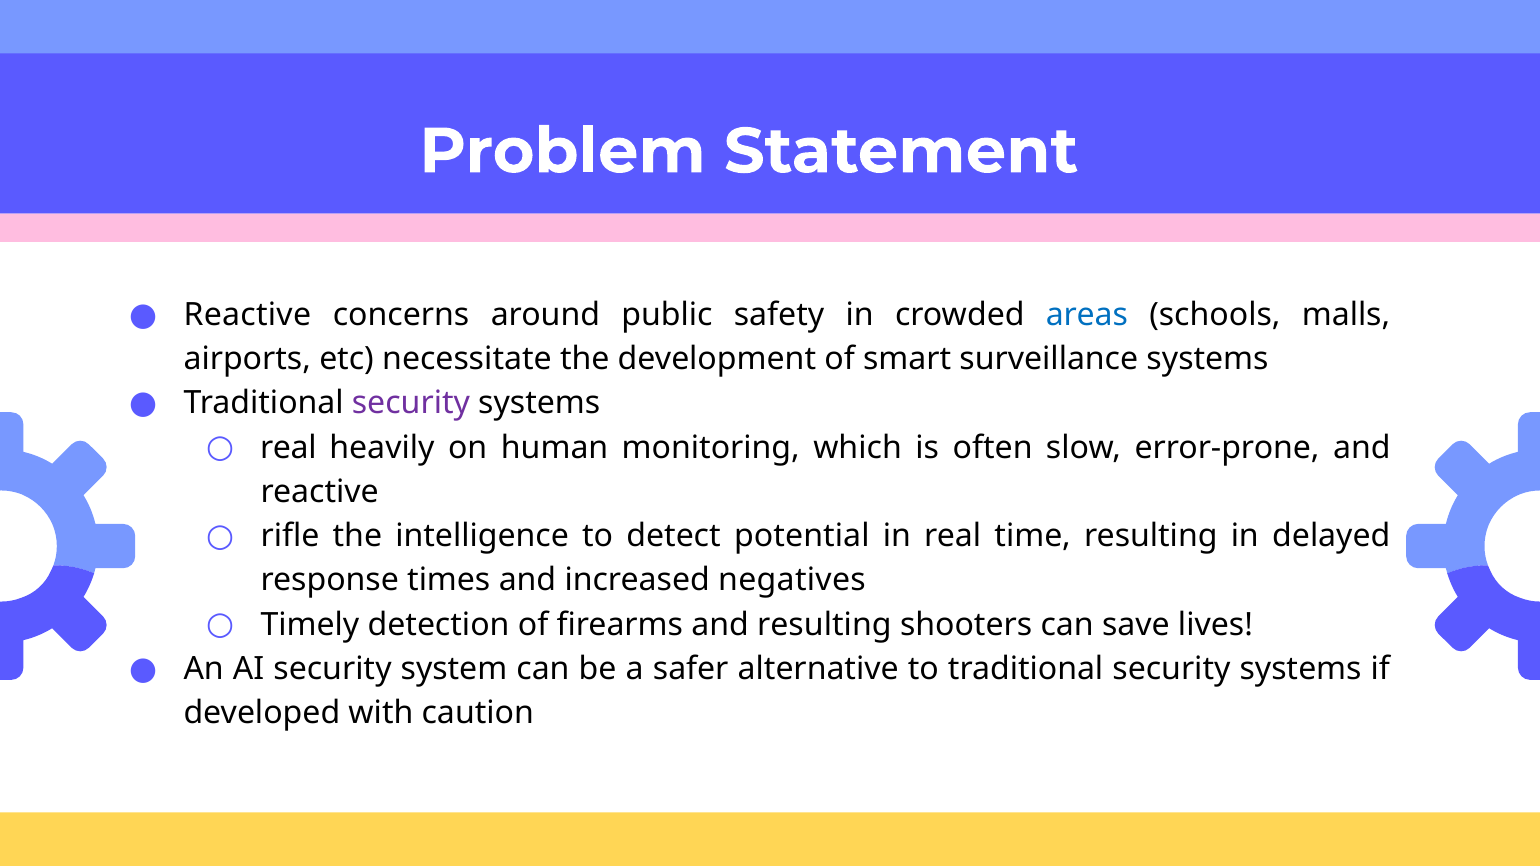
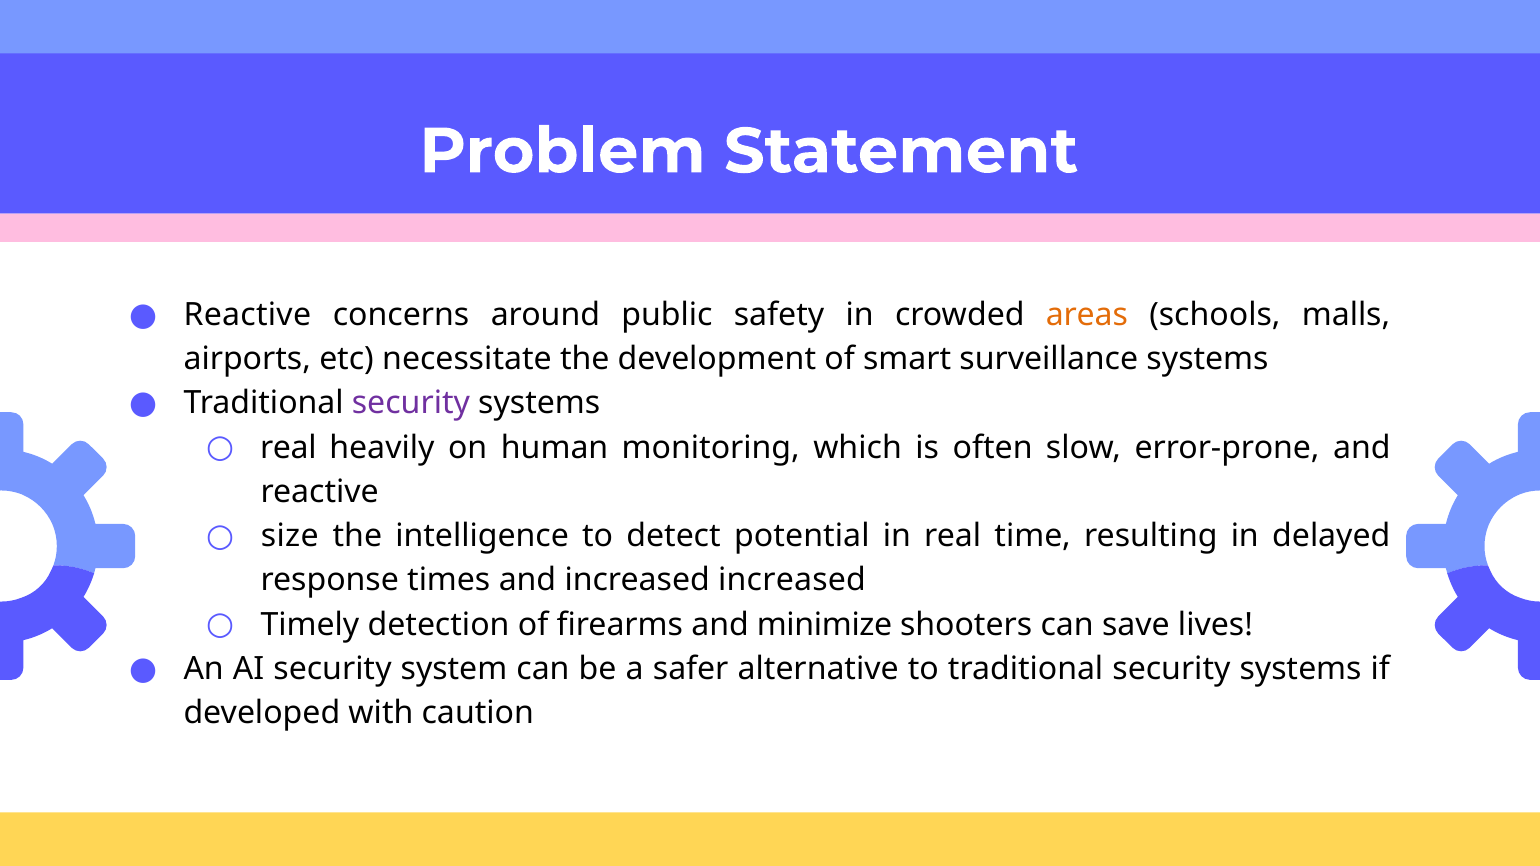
areas colour: blue -> orange (1087, 315)
rifle: rifle -> size (290, 536)
increased negatives: negatives -> increased (792, 581)
and resulting: resulting -> minimize (825, 625)
